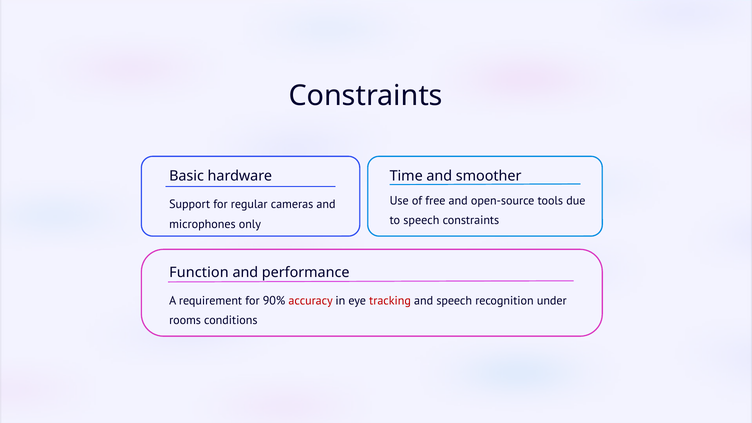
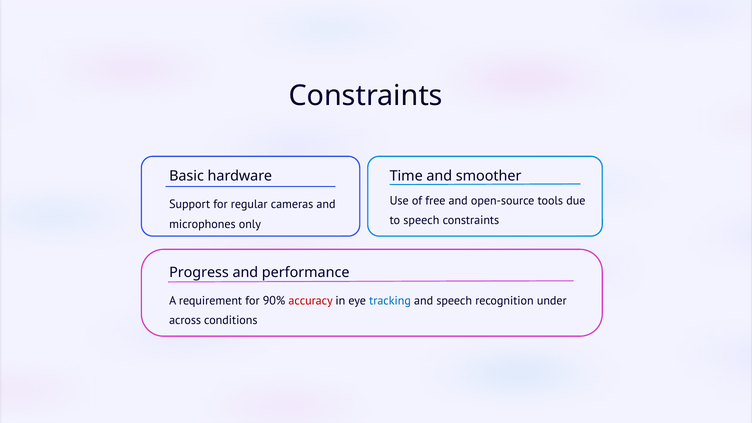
Function: Function -> Progress (199, 272)
tracking colour: red -> blue (390, 301)
rooms: rooms -> across (185, 320)
